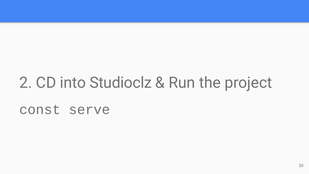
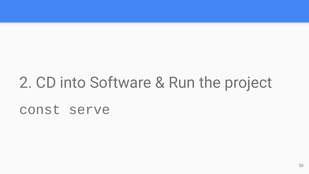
Studioclz: Studioclz -> Software (121, 83)
